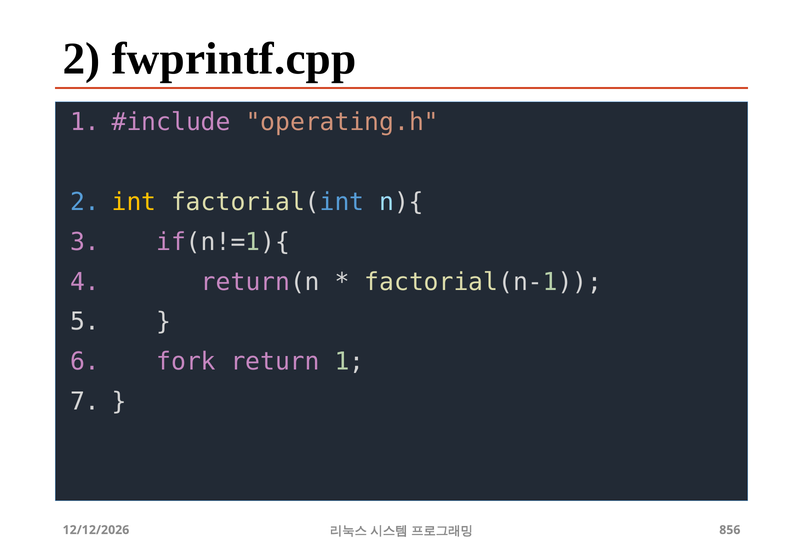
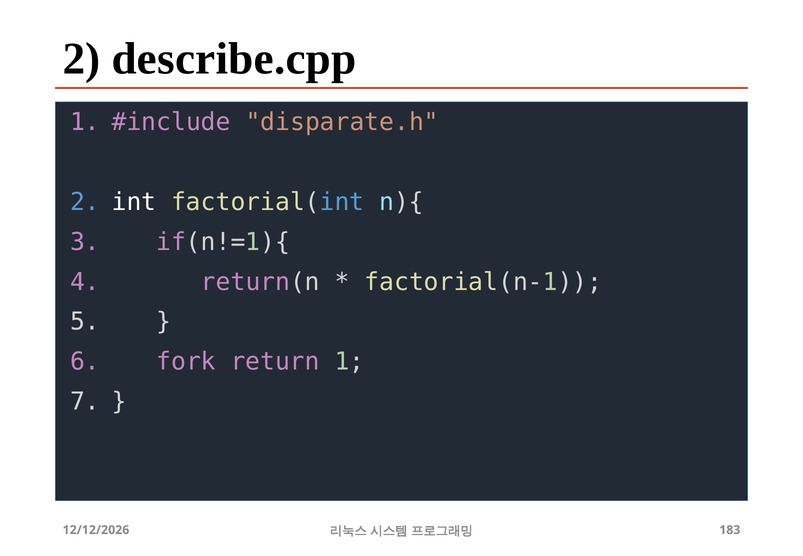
fwprintf.cpp: fwprintf.cpp -> describe.cpp (234, 59)
operating.h: operating.h -> disparate.h (342, 122)
int colour: yellow -> white (134, 202)
856: 856 -> 183 (730, 530)
